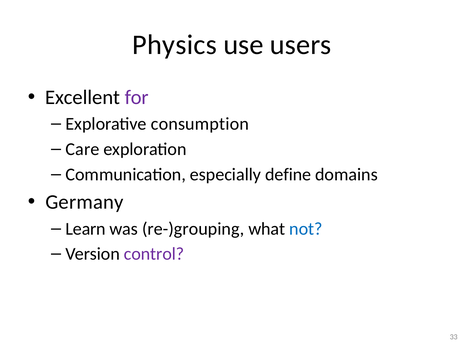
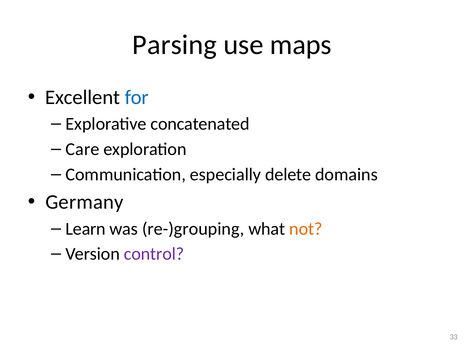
Physics: Physics -> Parsing (175, 45)
users: users -> maps (301, 45)
for colour: purple -> blue (137, 97)
consumption: consumption -> concatenated (200, 124)
define: define -> delete (288, 175)
not colour: blue -> orange (306, 229)
